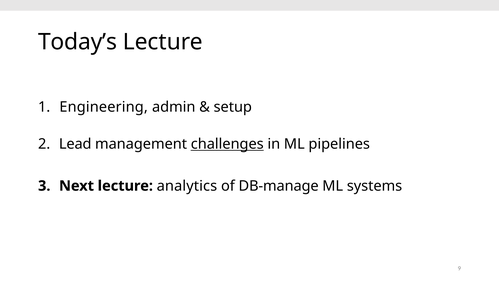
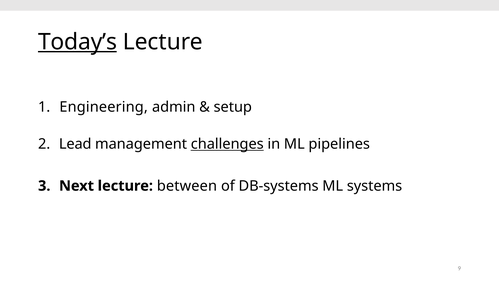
Today’s underline: none -> present (78, 42)
analytics: analytics -> between (187, 186)
DB-manage: DB-manage -> DB-systems (279, 186)
